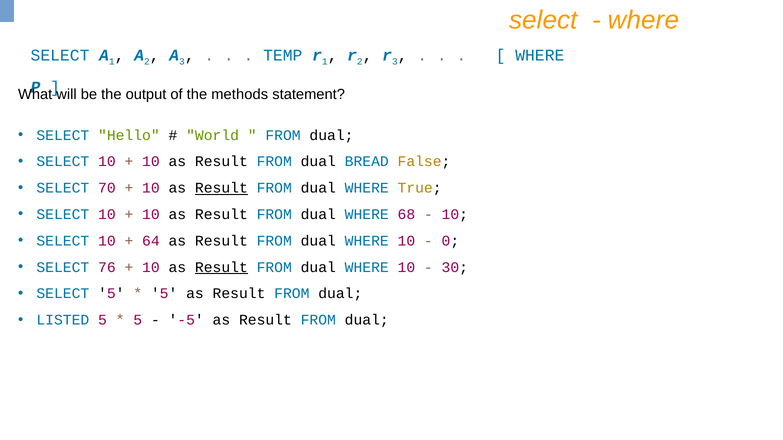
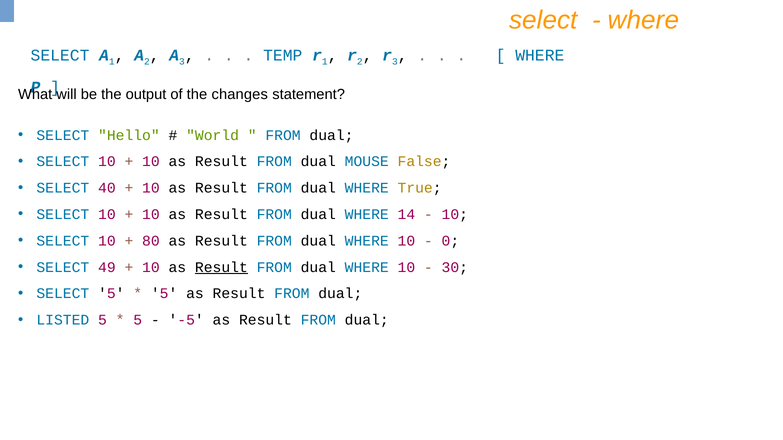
methods: methods -> changes (240, 94)
BREAD: BREAD -> MOUSE (367, 162)
70: 70 -> 40 (107, 188)
Result underline: present -> none (221, 188)
68: 68 -> 14 (406, 215)
64: 64 -> 80 (151, 241)
76: 76 -> 49 (107, 267)
